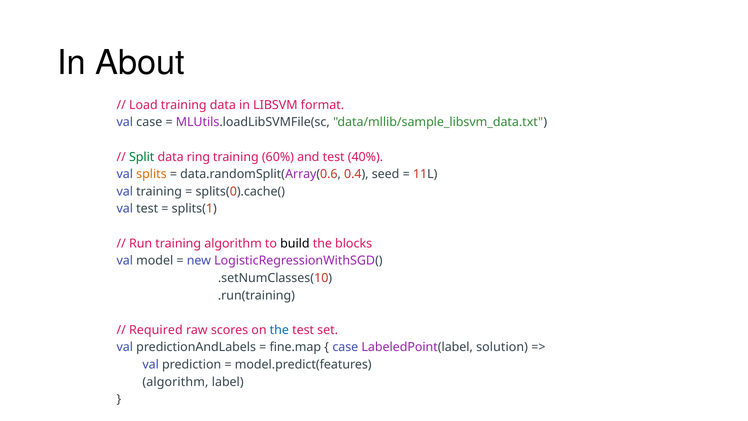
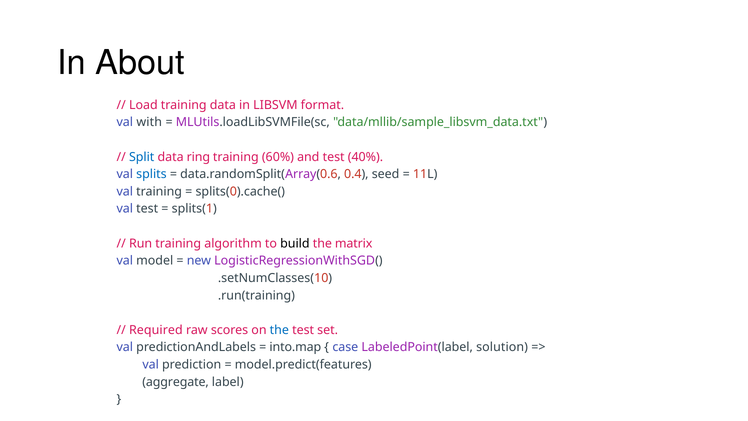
val case: case -> with (149, 122)
Split colour: green -> blue (142, 157)
splits colour: orange -> blue (151, 174)
blocks: blocks -> matrix (354, 243)
fine.map: fine.map -> into.map (295, 347)
algorithm: algorithm -> aggregate (176, 382)
